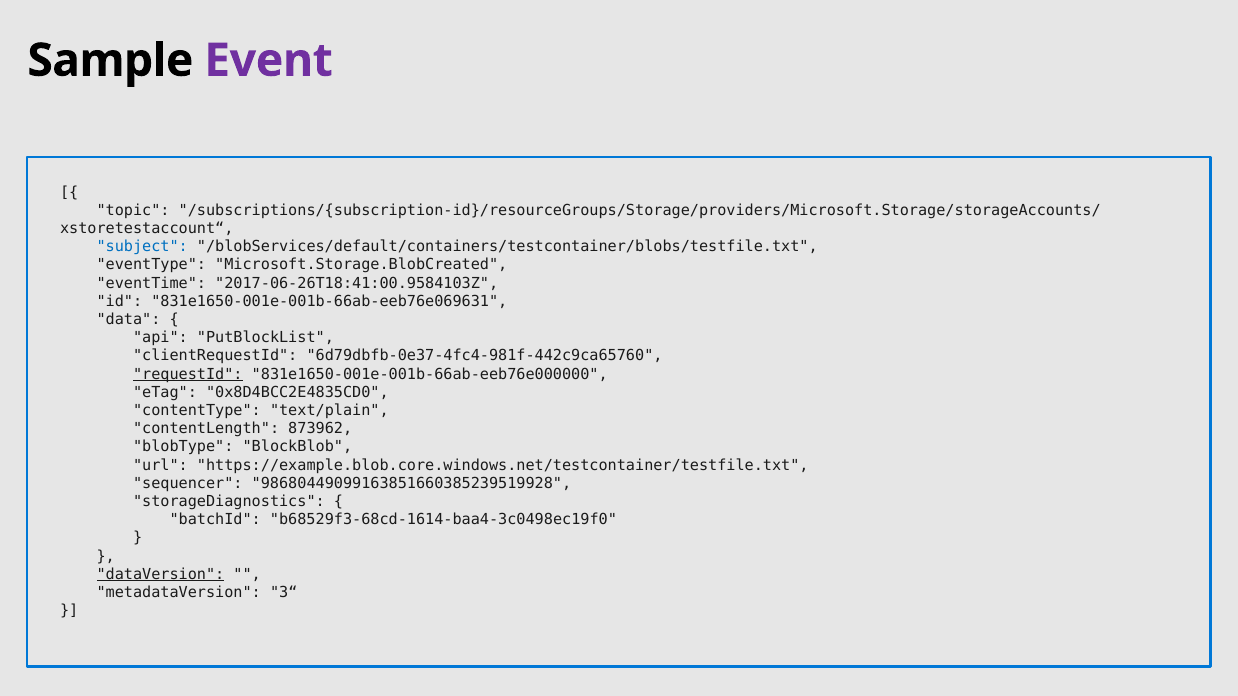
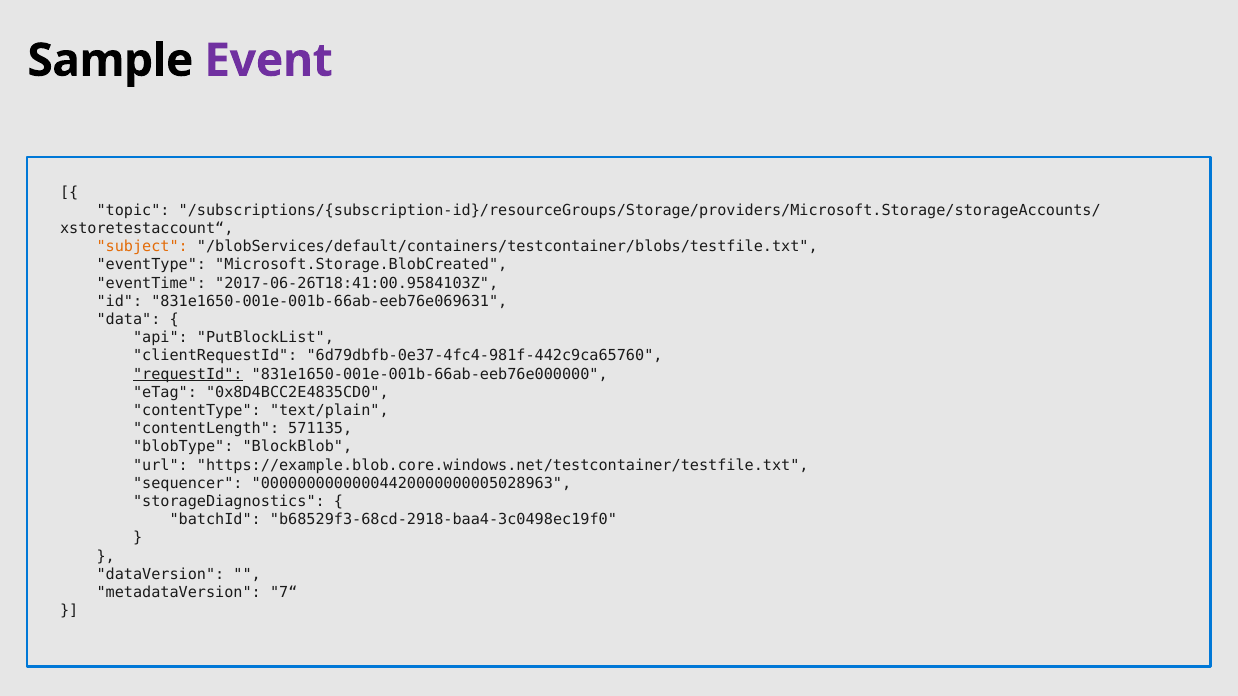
subject colour: blue -> orange (142, 247)
873962: 873962 -> 571135 (320, 429)
98680449099163851660385239519928: 98680449099163851660385239519928 -> 00000000000004420000000005028963 (412, 484)
b68529f3-68cd-1614-baa4-3c0498ec19f0: b68529f3-68cd-1614-baa4-3c0498ec19f0 -> b68529f3-68cd-2918-baa4-3c0498ec19f0 (443, 520)
dataVersion underline: present -> none (160, 575)
3“: 3“ -> 7“ (284, 593)
